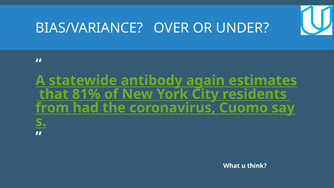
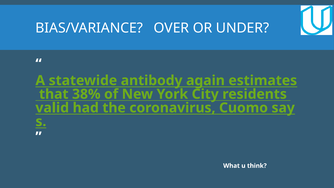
81%: 81% -> 38% (86, 94)
from: from -> valid (52, 108)
